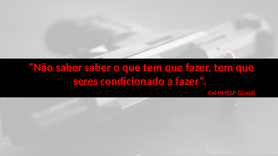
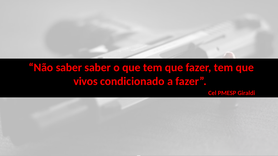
seres: seres -> vivos (86, 81)
